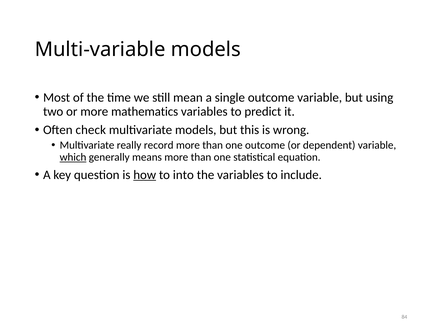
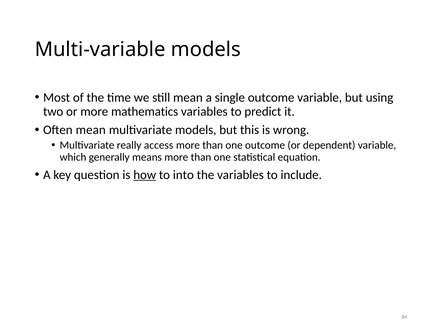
Often check: check -> mean (91, 130)
record: record -> access (159, 145)
which underline: present -> none (73, 157)
